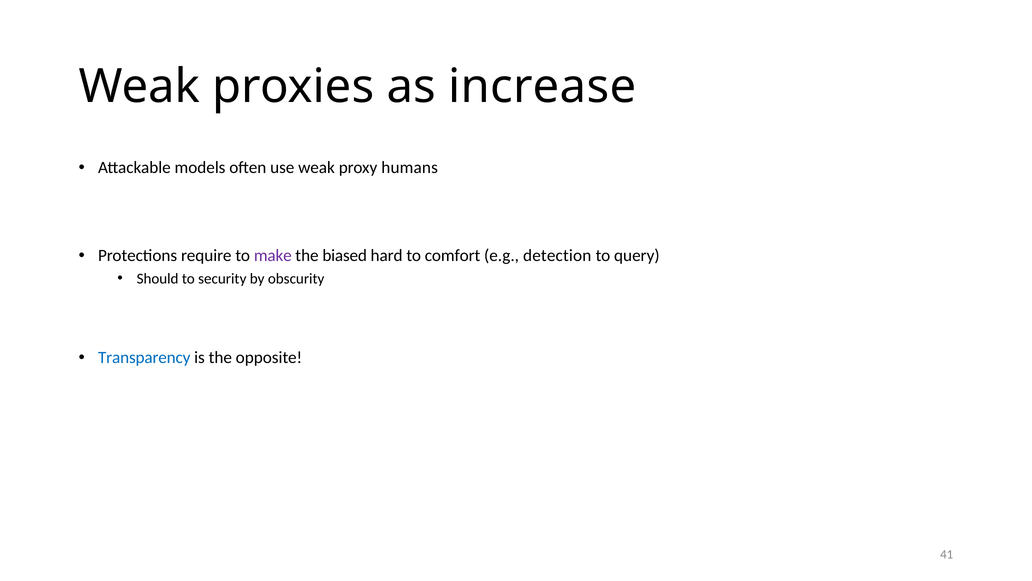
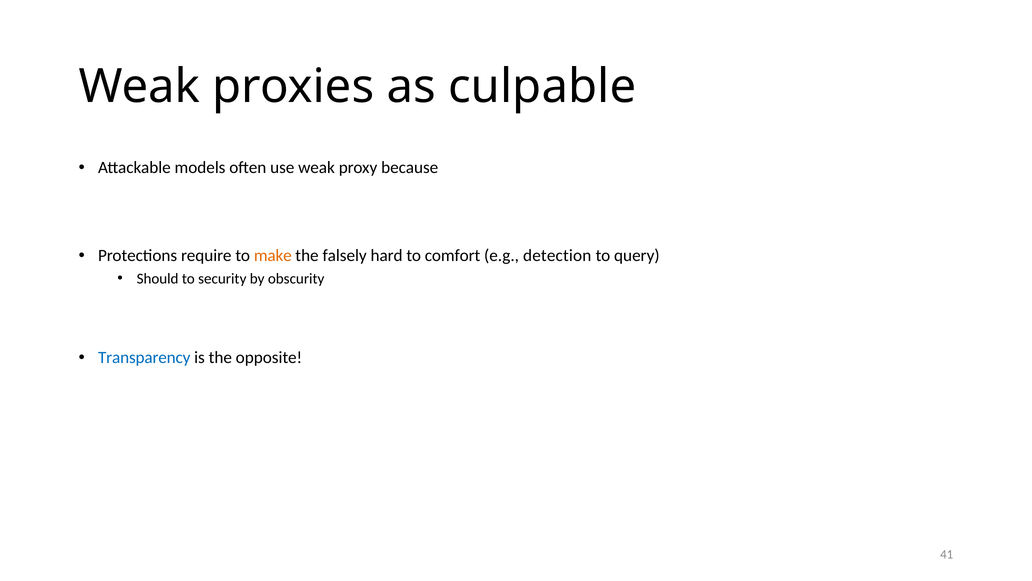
increase: increase -> culpable (542, 87)
humans: humans -> because (410, 168)
make colour: purple -> orange (273, 256)
biased: biased -> falsely (345, 256)
